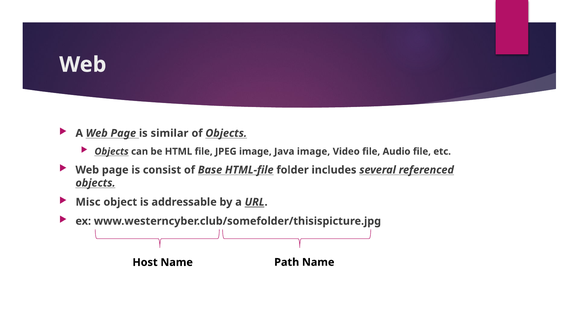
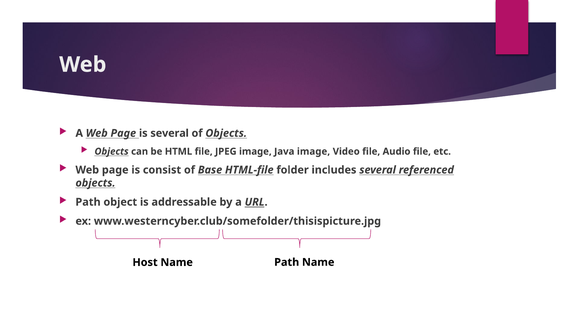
is similar: similar -> several (170, 133)
Misc: Misc -> Path (88, 202)
